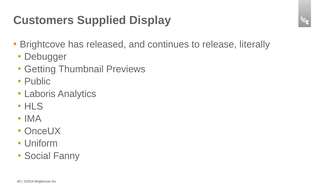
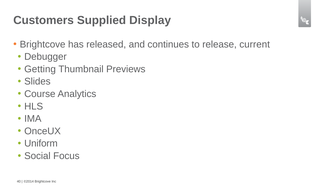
literally: literally -> current (255, 44)
Public: Public -> Slides (37, 81)
Laboris: Laboris -> Course (40, 94)
Fanny: Fanny -> Focus (66, 156)
